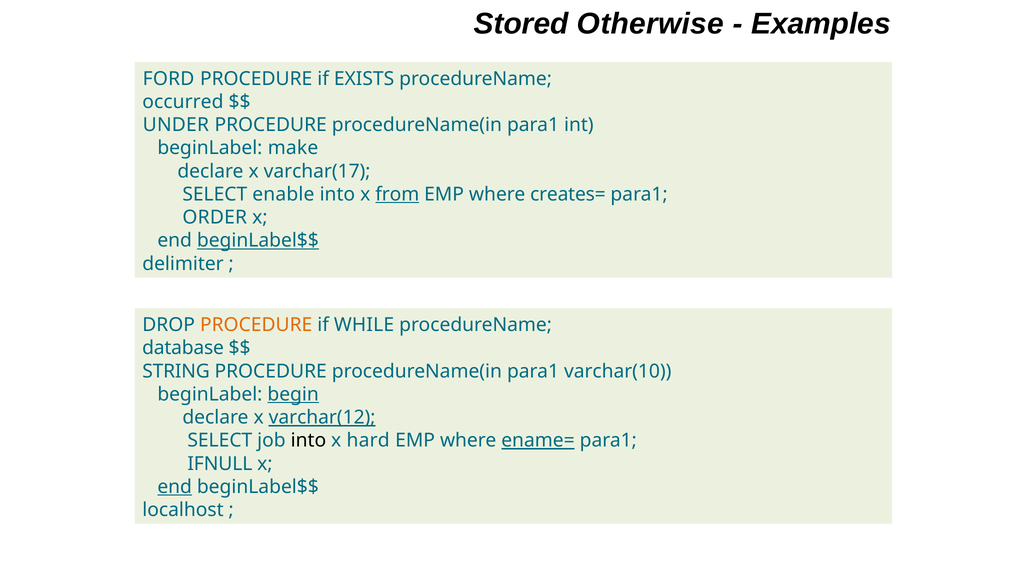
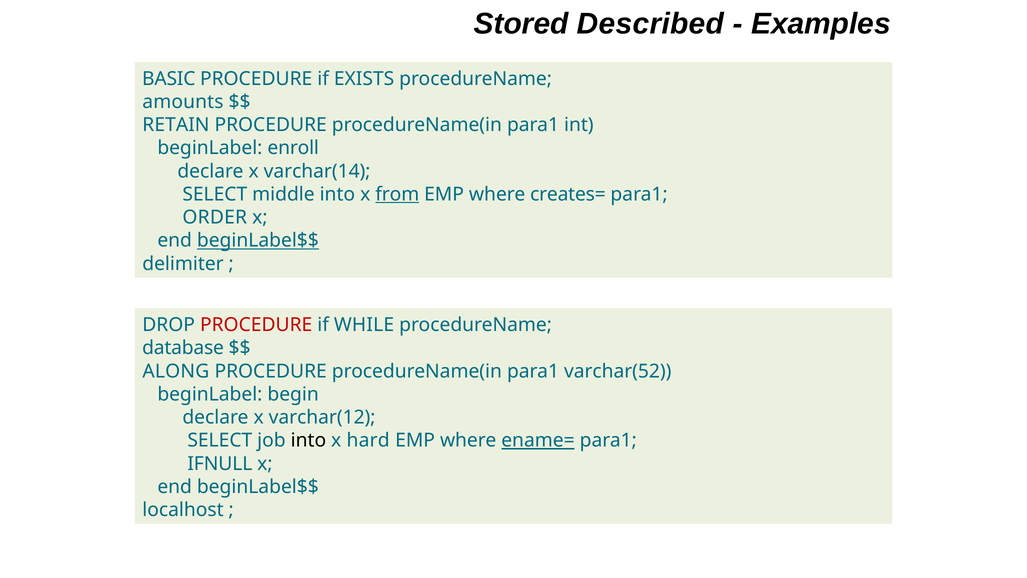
Otherwise: Otherwise -> Described (651, 24)
FORD: FORD -> BASIC (169, 79)
occurred: occurred -> amounts (183, 102)
UNDER: UNDER -> RETAIN (176, 125)
make: make -> enroll (293, 148)
varchar(17: varchar(17 -> varchar(14 (317, 171)
enable: enable -> middle (283, 194)
PROCEDURE colour: orange -> red (256, 325)
STRING: STRING -> ALONG (176, 371)
varchar(10: varchar(10 -> varchar(52 (618, 371)
begin underline: present -> none (293, 394)
varchar(12 underline: present -> none (322, 417)
end underline: present -> none (175, 487)
